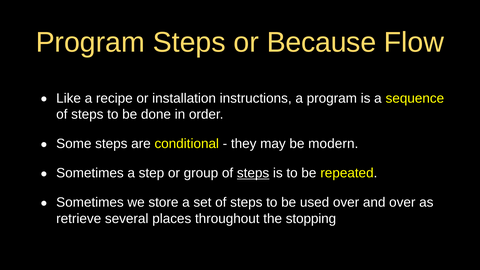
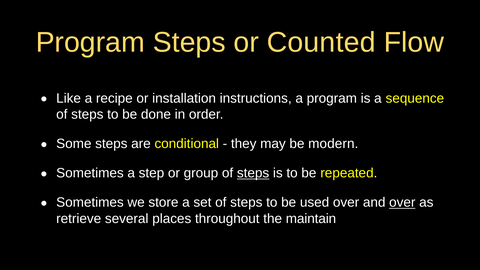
Because: Because -> Counted (321, 42)
over underline: none -> present (402, 202)
stopping: stopping -> maintain (311, 219)
